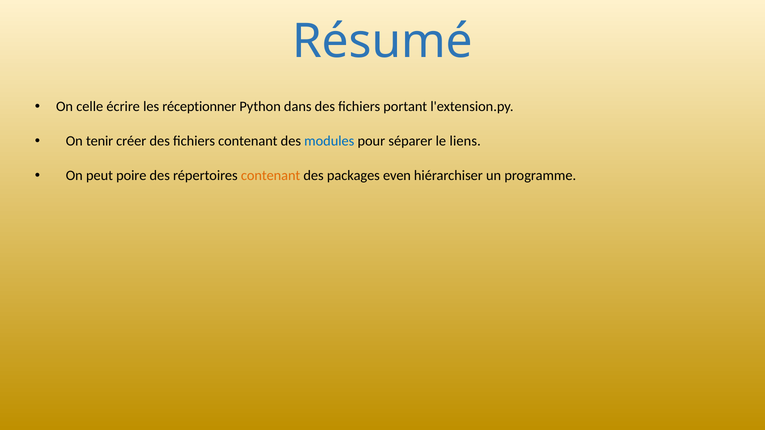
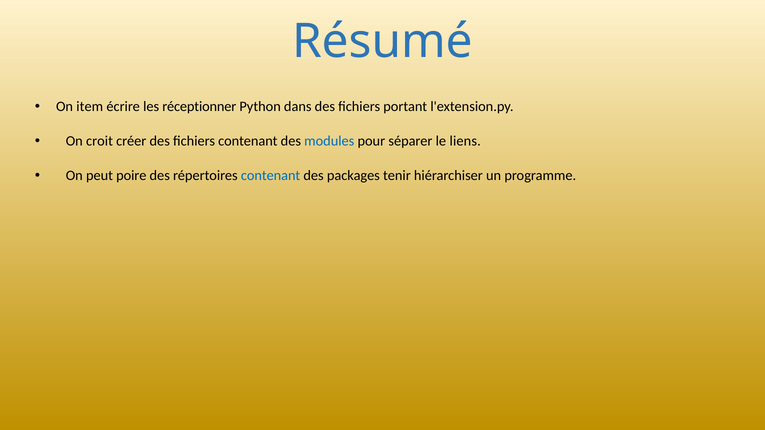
celle: celle -> item (90, 107)
tenir: tenir -> croit (99, 141)
contenant colour: orange -> blue (271, 176)
even: even -> tenir (397, 176)
